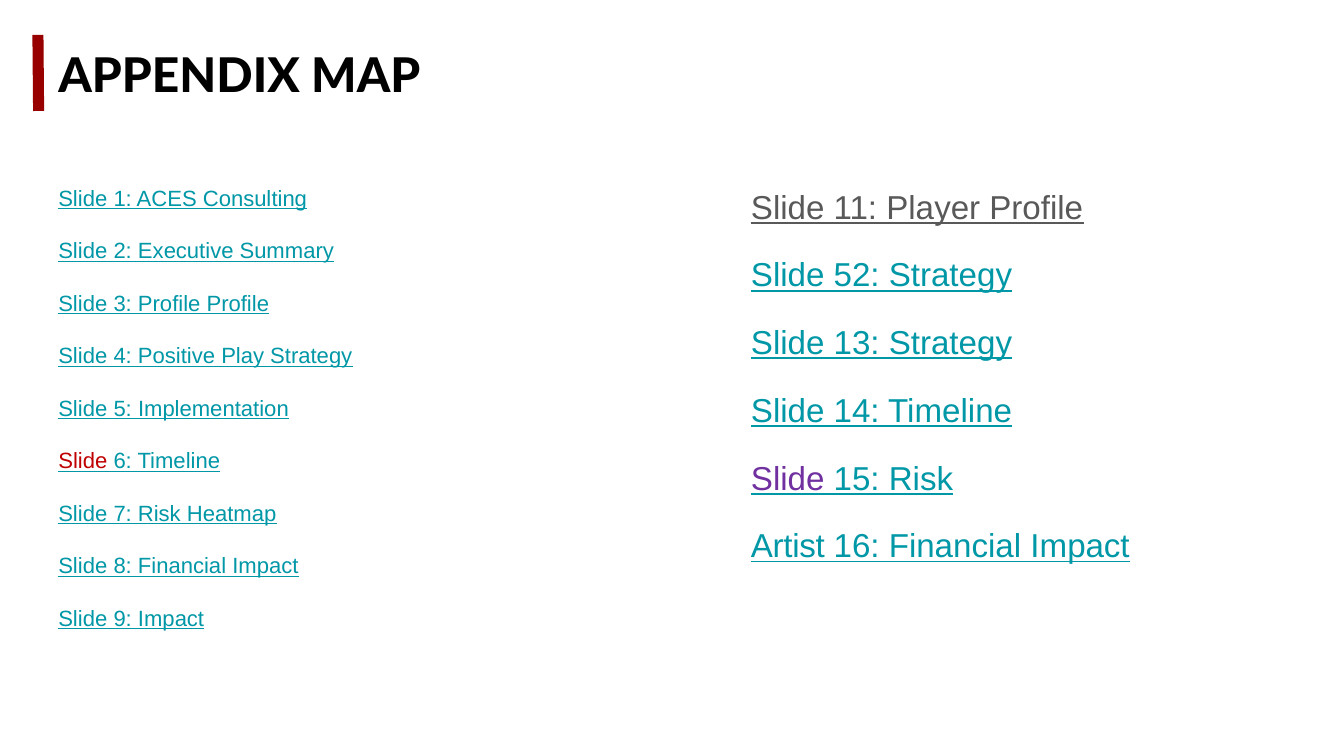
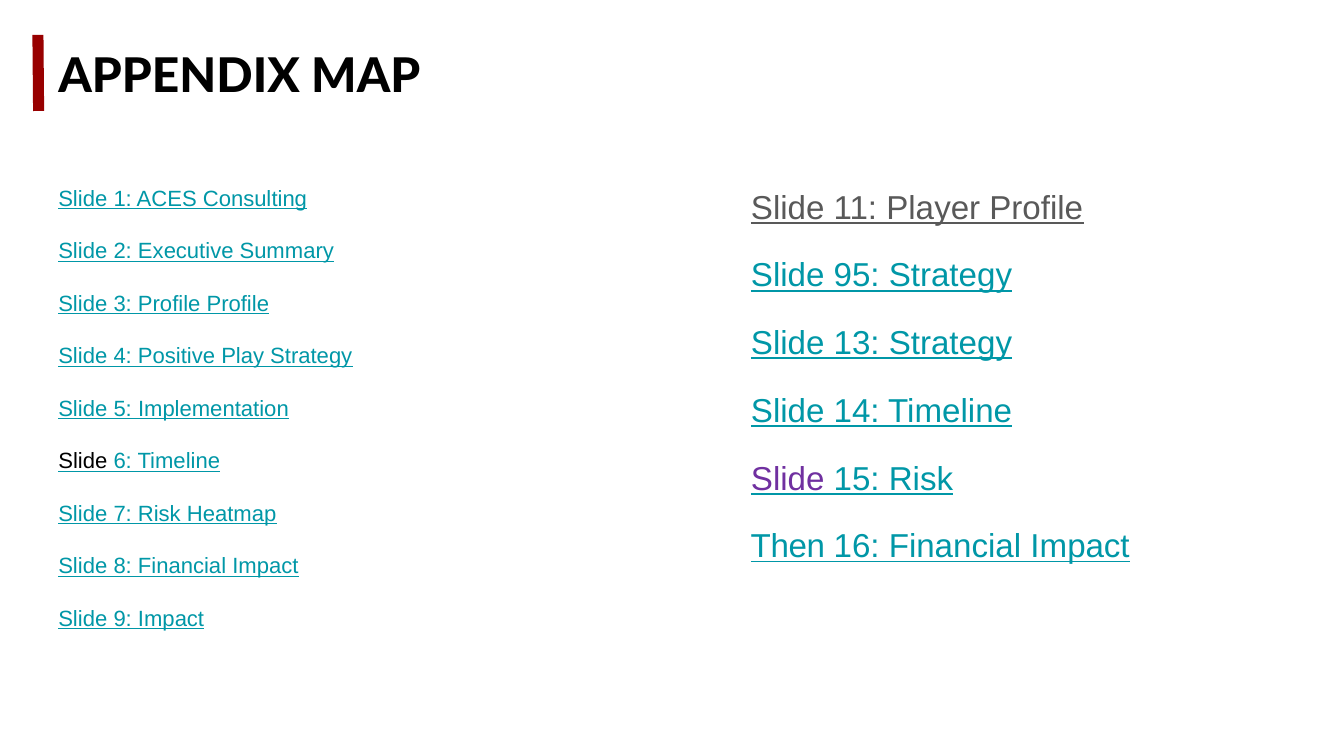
52: 52 -> 95 (857, 276)
Slide colour: red -> black (83, 462)
Artist: Artist -> Then (788, 547)
